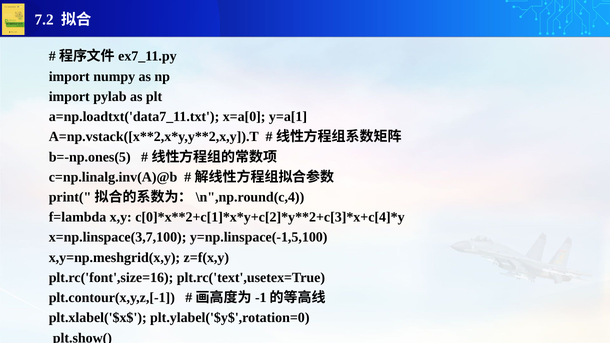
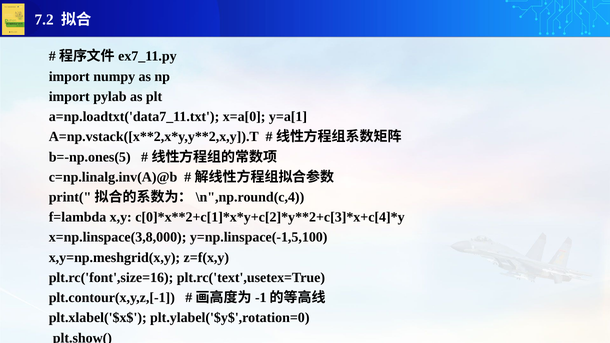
x=np.linspace(3,7,100: x=np.linspace(3,7,100 -> x=np.linspace(3,8,000 (118, 237)
